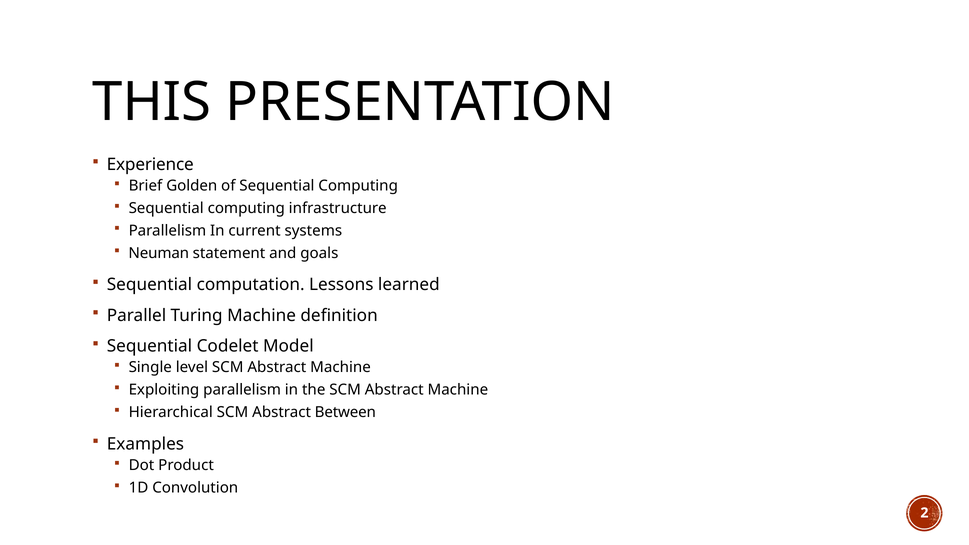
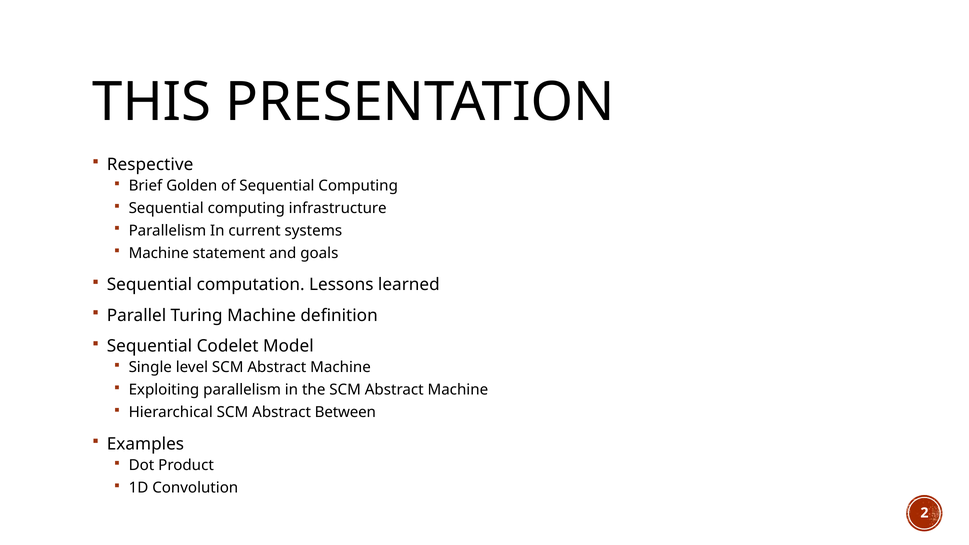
Experience: Experience -> Respective (150, 164)
Neuman: Neuman -> Machine (159, 253)
